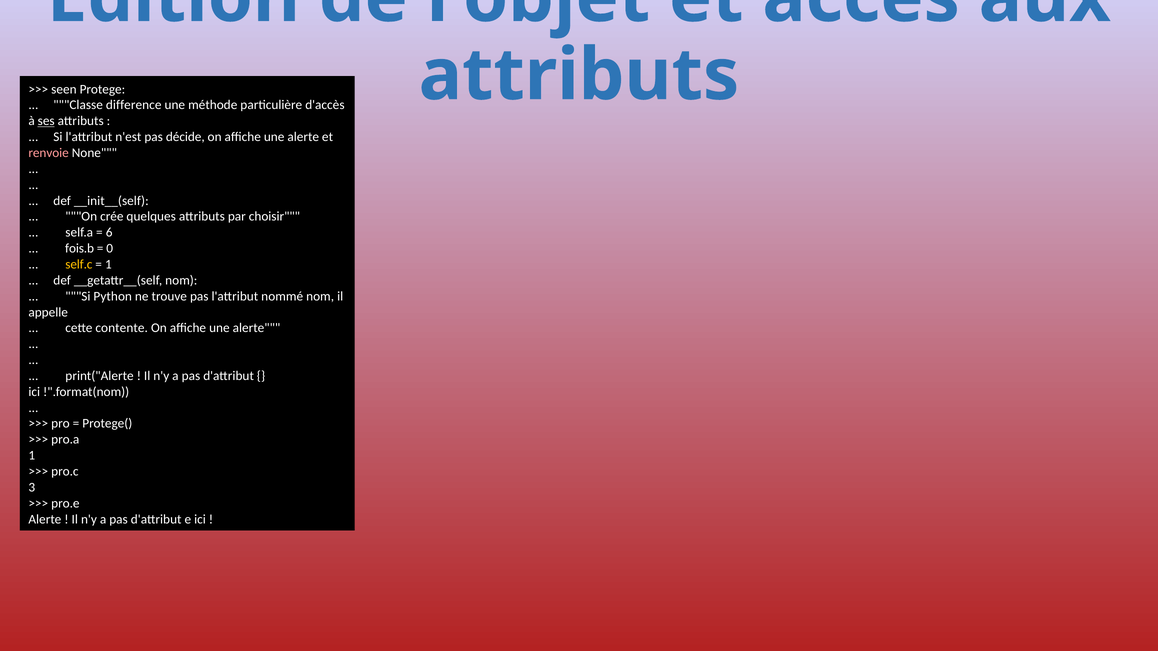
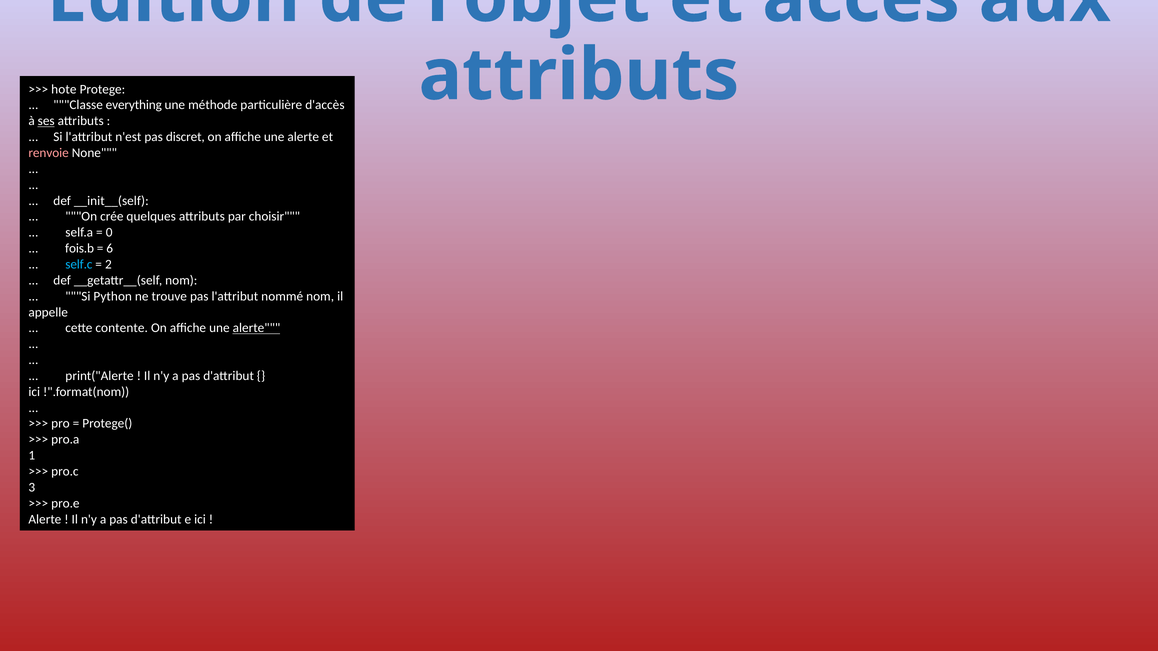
seen: seen -> hote (64, 89)
difference: difference -> everything (134, 105)
décide: décide -> discret (185, 137)
6: 6 -> 0 (109, 233)
0: 0 -> 6 (110, 249)
self.c colour: yellow -> light blue (79, 265)
1: 1 -> 2 (108, 265)
alerte underline: none -> present (256, 328)
